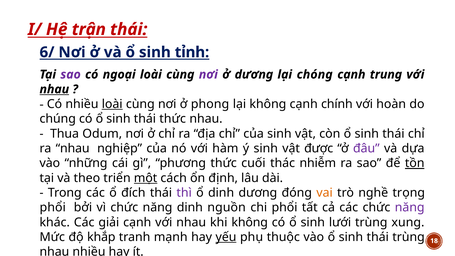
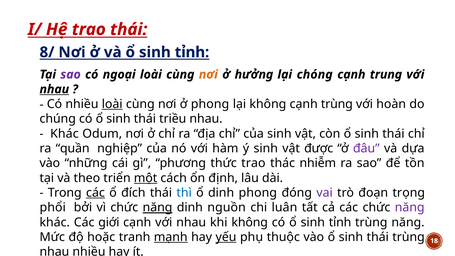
Hệ trận: trận -> trao (89, 29)
6/: 6/ -> 8/ (47, 52)
nơi colour: purple -> orange (208, 74)
ở dương: dương -> hưởng (254, 74)
cạnh chính: chính -> trùng (337, 104)
thái thức: thức -> triều (173, 119)
Thua: Thua -> Khác (64, 134)
ra nhau: nhau -> quần (73, 148)
thức cuối: cuối -> trao (253, 163)
tồn underline: present -> none (415, 163)
các underline: none -> present (95, 193)
thì colour: purple -> blue (184, 193)
dinh dương: dương -> phong (258, 193)
vai colour: orange -> purple (325, 193)
nghề: nghề -> đoạn (373, 193)
năng underline: none -> present (158, 207)
chi phổi: phổi -> luân (284, 207)
giải: giải -> giới (109, 222)
có ổ sinh lưới: lưới -> tỉnh (340, 222)
trùng xung: xung -> năng (408, 222)
khắp: khắp -> hoặc (101, 237)
mạnh underline: none -> present (171, 237)
